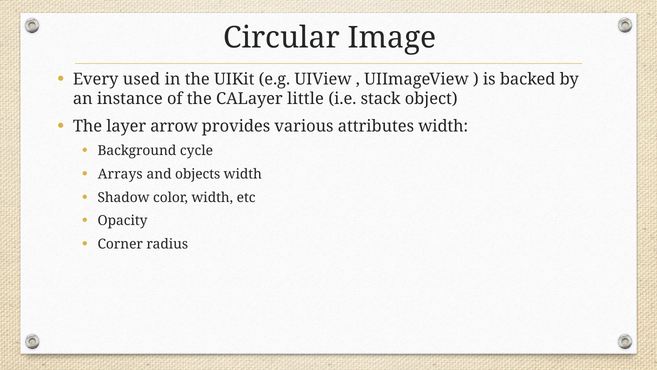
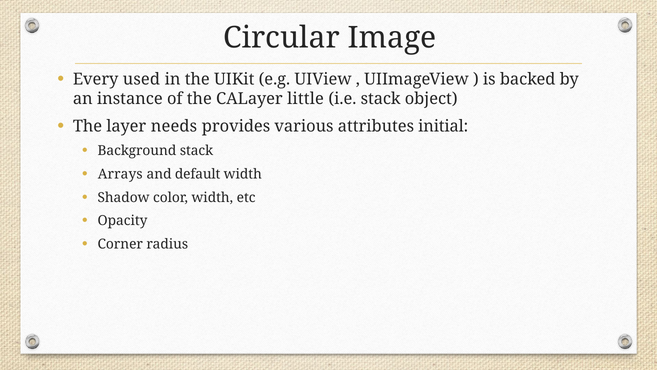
arrow: arrow -> needs (174, 126)
attributes width: width -> initial (443, 126)
Background cycle: cycle -> stack (197, 151)
objects: objects -> default (198, 174)
